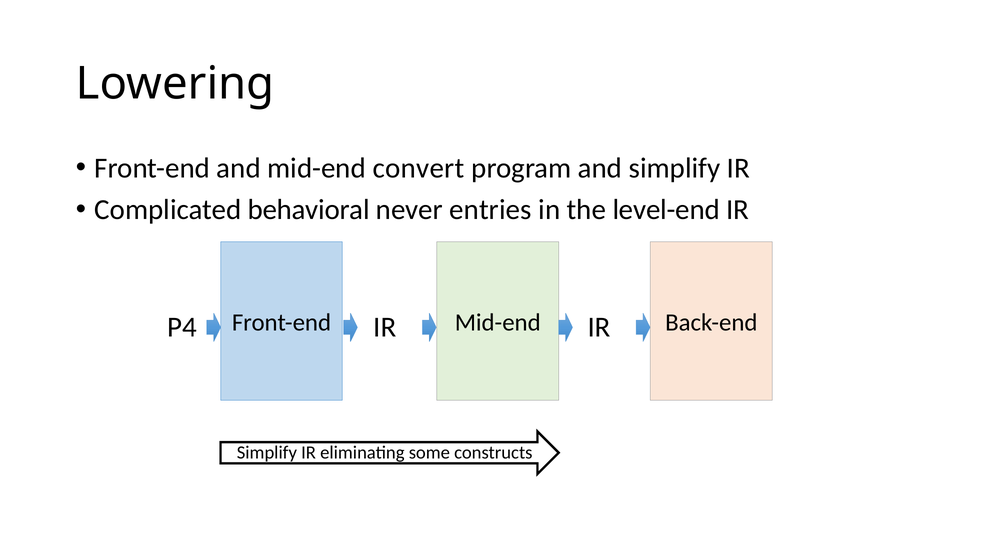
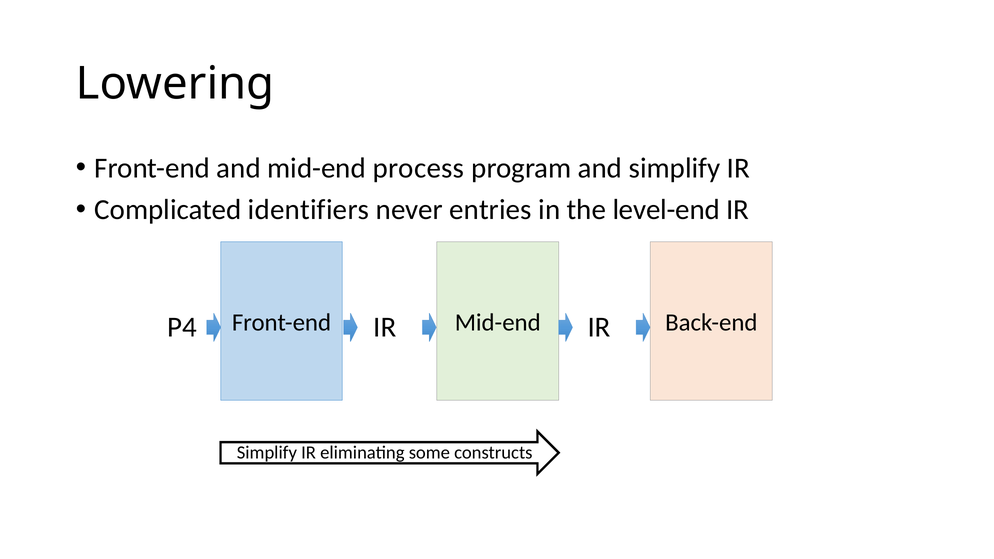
convert: convert -> process (418, 168)
behavioral: behavioral -> identifiers (308, 210)
